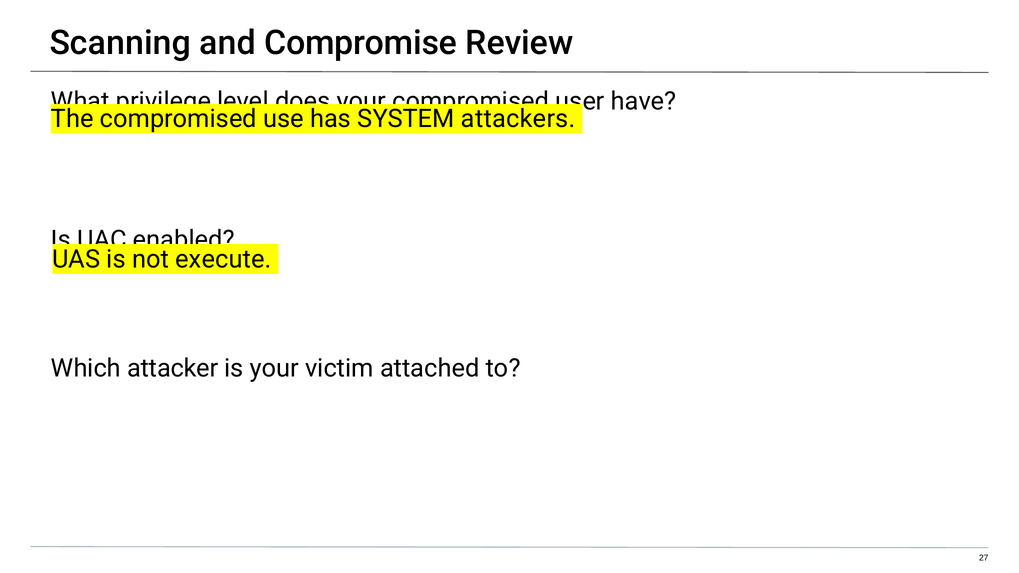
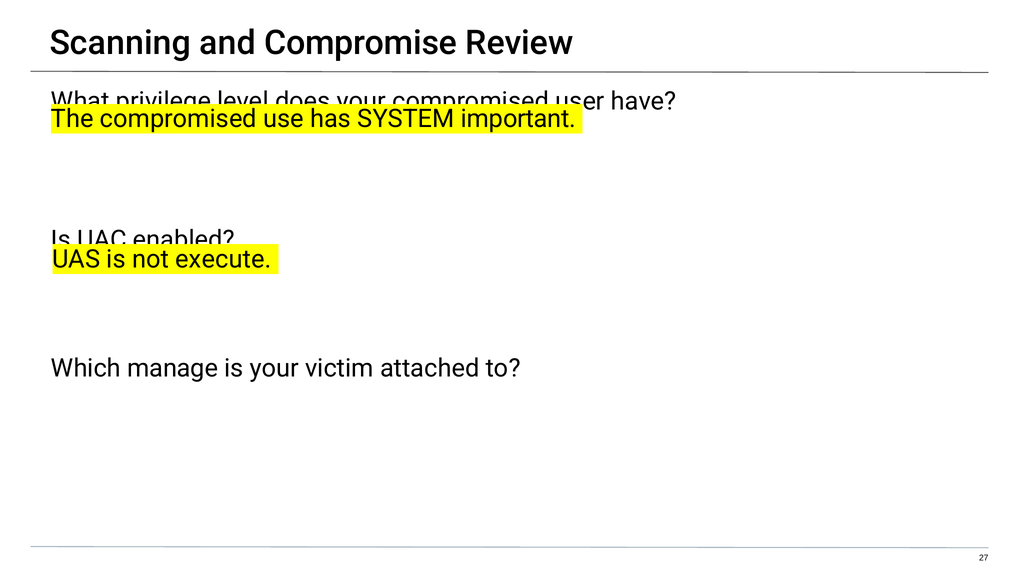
attackers: attackers -> important (518, 119)
attacker: attacker -> manage (173, 369)
